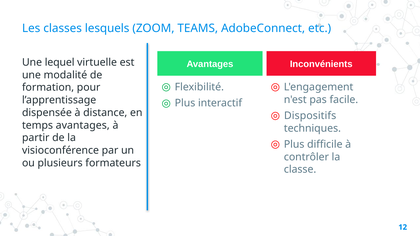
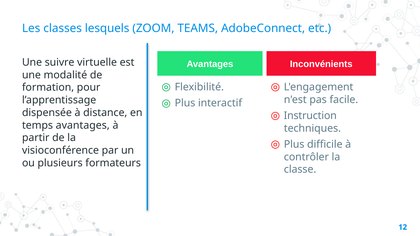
lequel: lequel -> suivre (60, 62)
Dispositifs: Dispositifs -> Instruction (310, 116)
